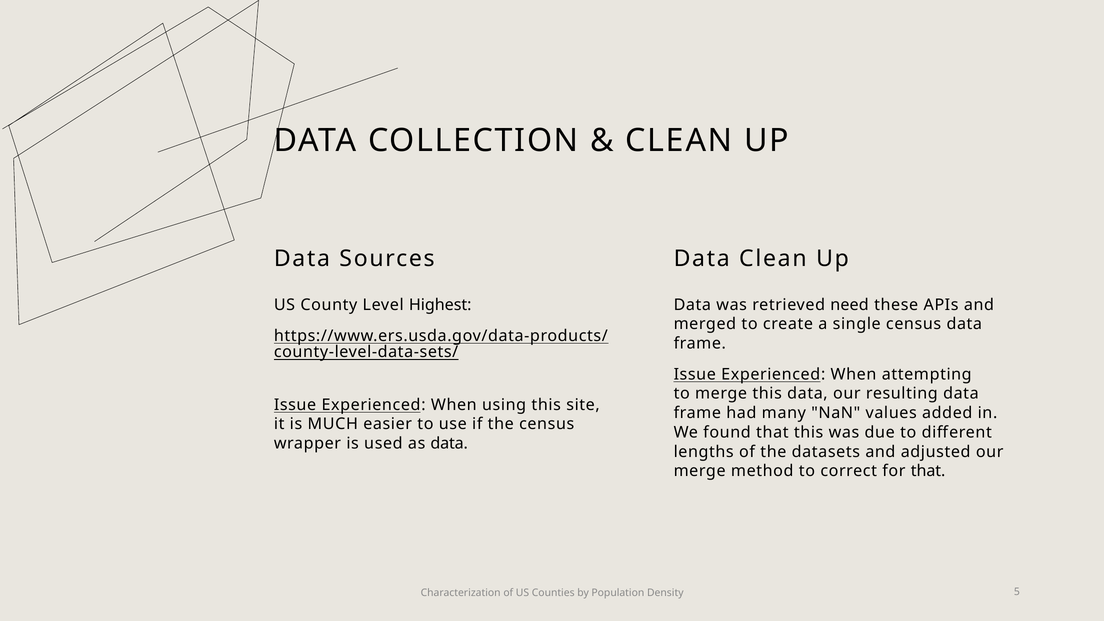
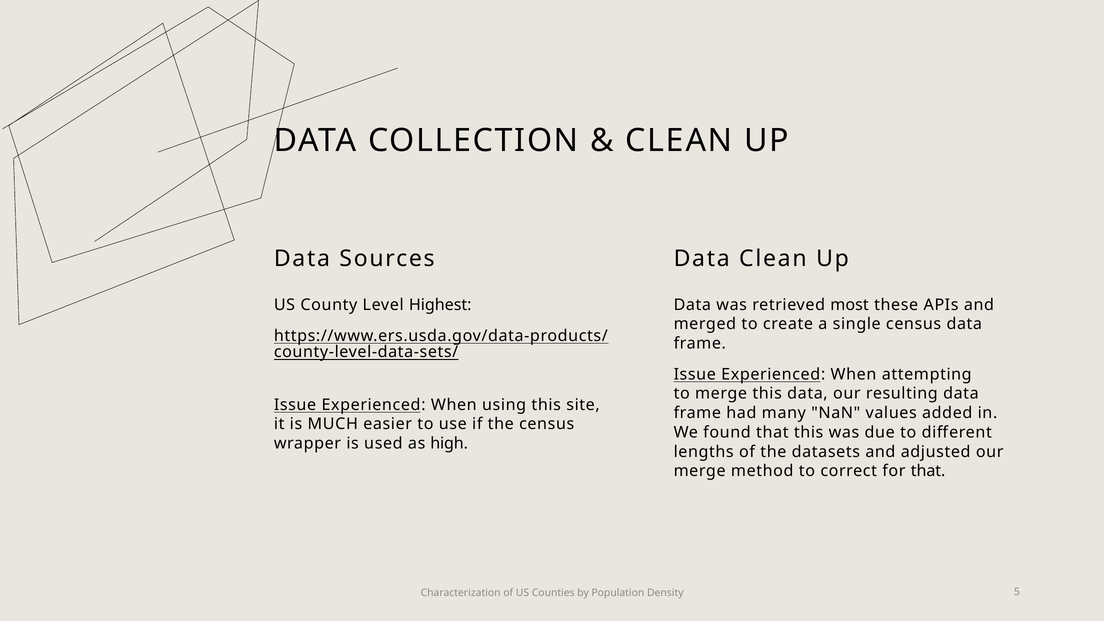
need: need -> most (850, 305)
as data: data -> high (449, 443)
